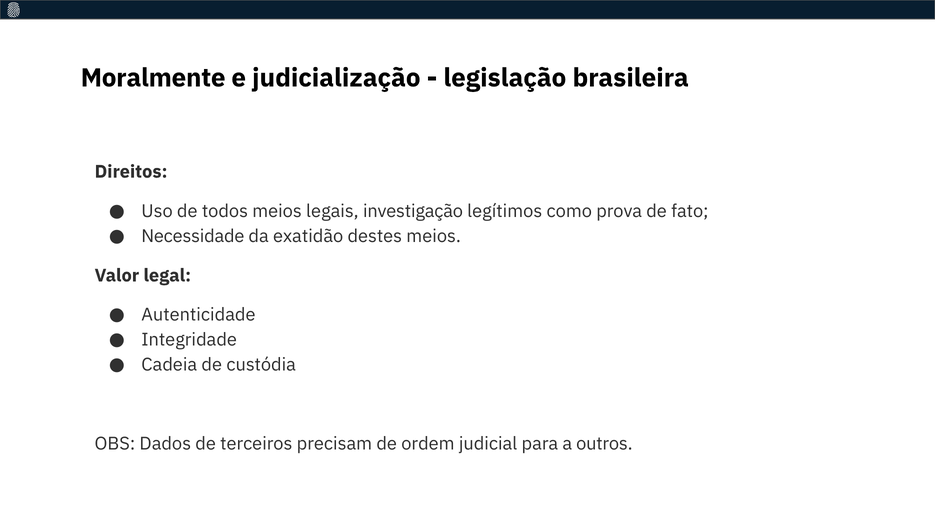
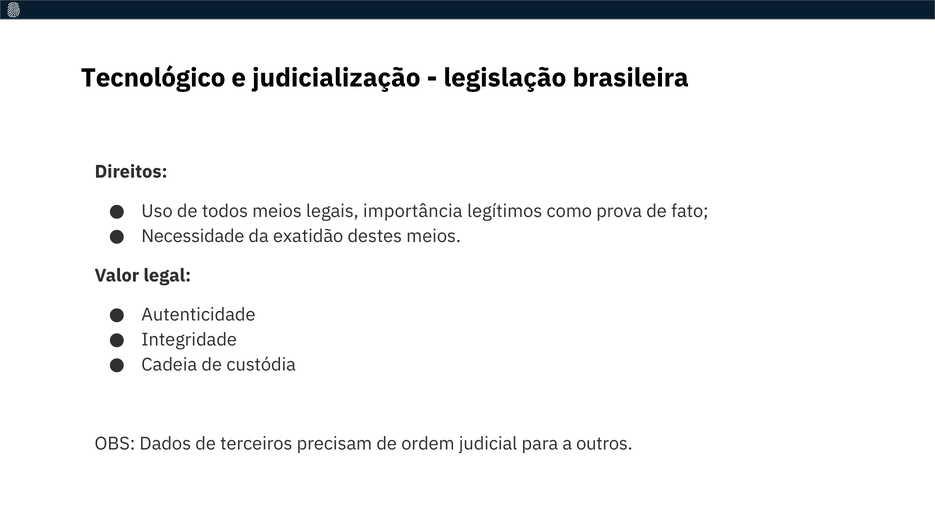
Moralmente: Moralmente -> Tecnológico (153, 78)
investigação: investigação -> importância (413, 211)
